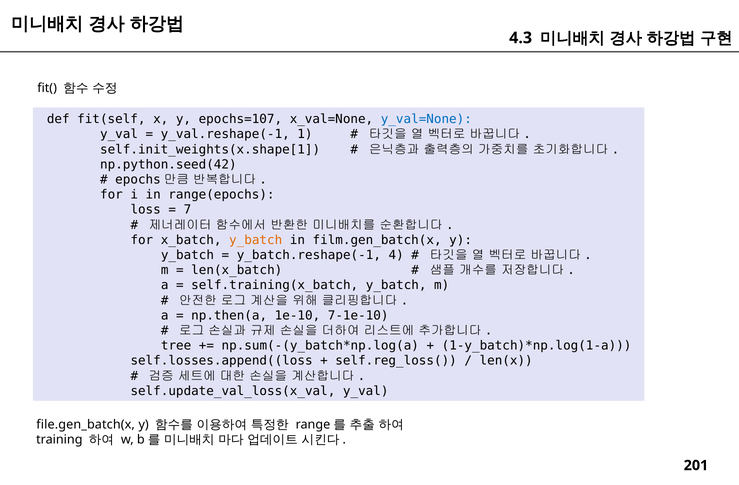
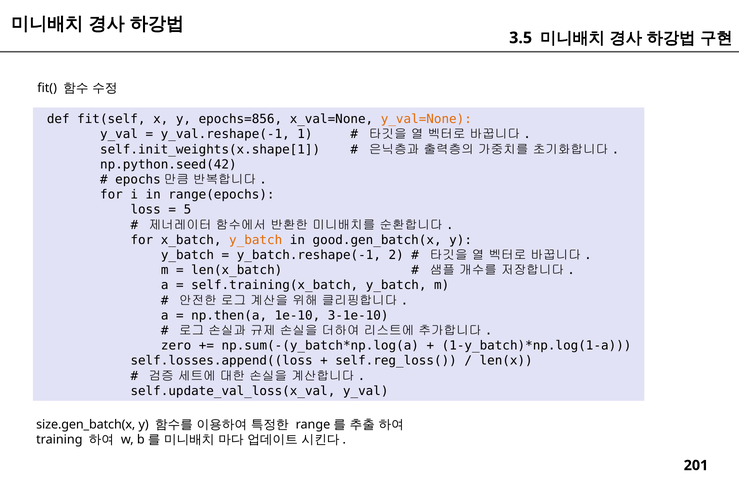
4.3: 4.3 -> 3.5 (521, 38)
epochs=107: epochs=107 -> epochs=856 (240, 119)
y_val=None colour: blue -> orange (426, 119)
7: 7 -> 5 (187, 210)
film.gen_batch(x: film.gen_batch(x -> good.gen_batch(x (377, 240)
4: 4 -> 2 (396, 255)
7-1e-10: 7-1e-10 -> 3-1e-10 (358, 316)
tree: tree -> zero (176, 346)
file.gen_batch(x: file.gen_batch(x -> size.gen_batch(x (86, 425)
